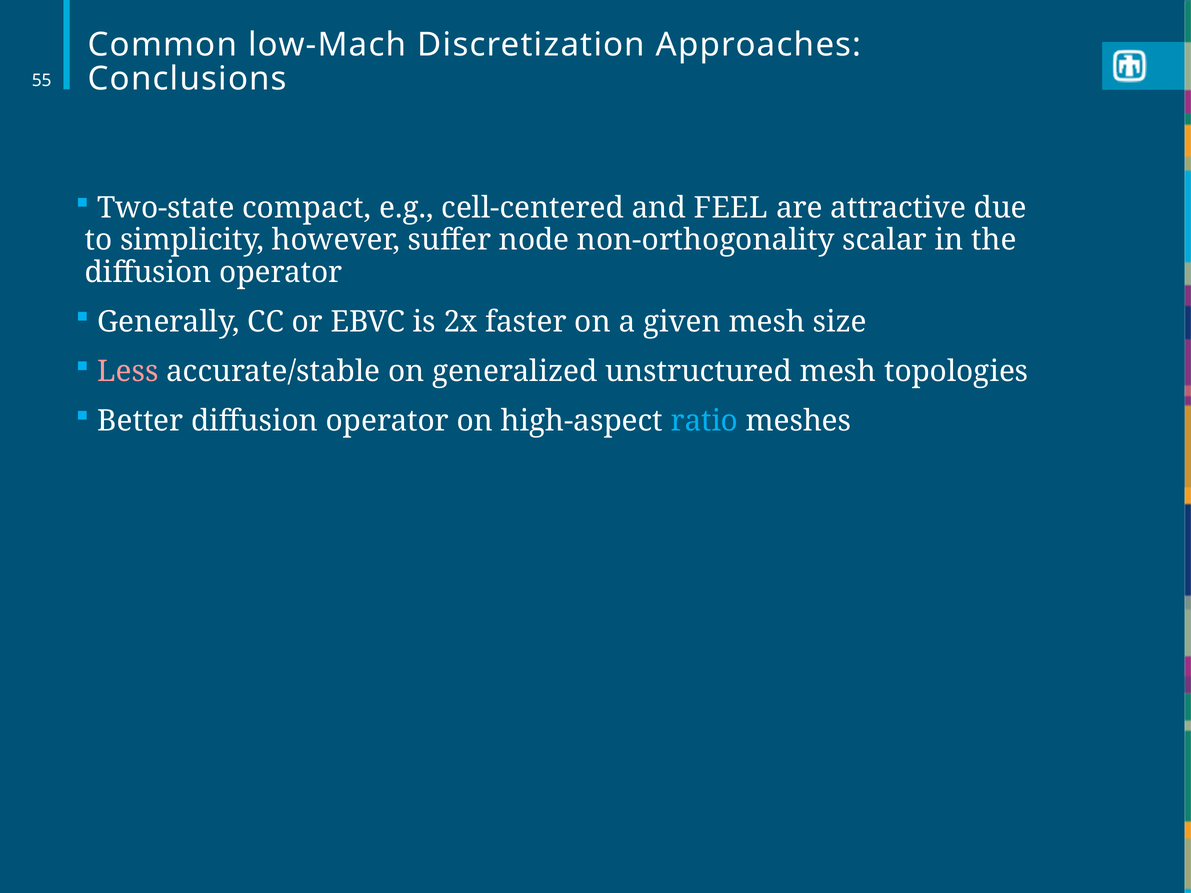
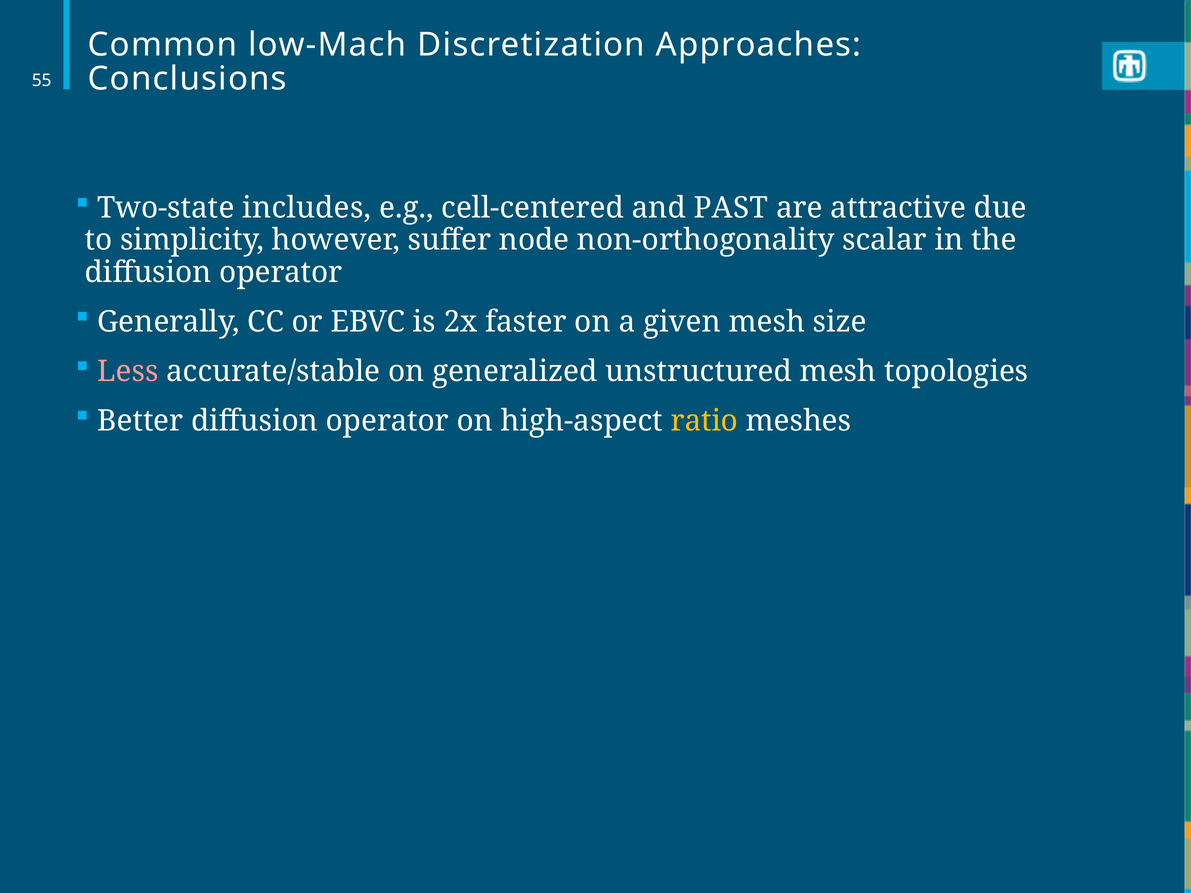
compact: compact -> includes (307, 208)
FEEL: FEEL -> PAST (731, 208)
ratio colour: light blue -> yellow (704, 421)
